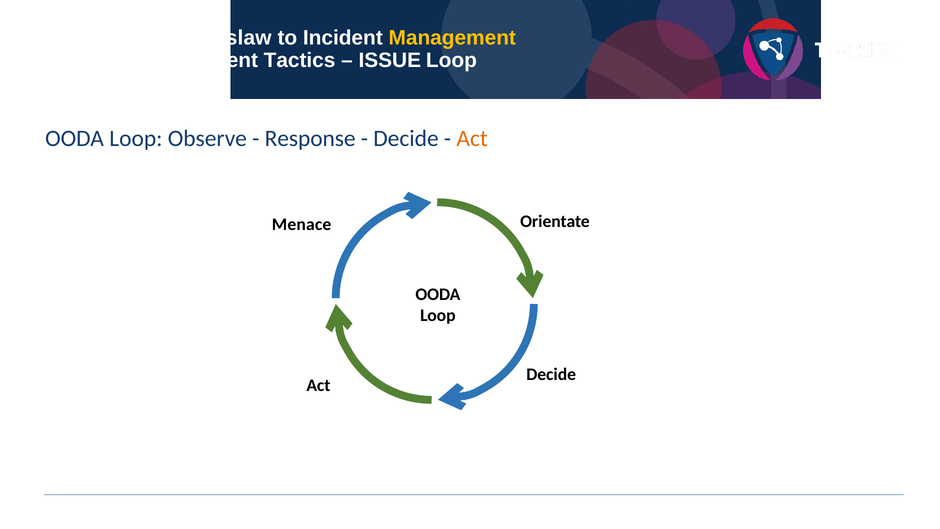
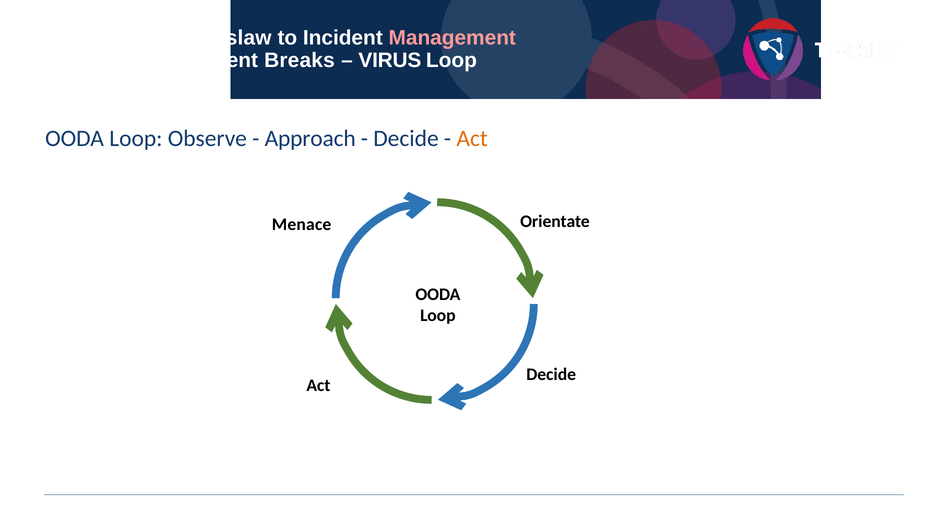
Management colour: yellow -> pink (452, 38)
Tactics: Tactics -> Breaks (299, 60)
ISSUE: ISSUE -> VIRUS (390, 60)
Response: Response -> Approach (310, 139)
